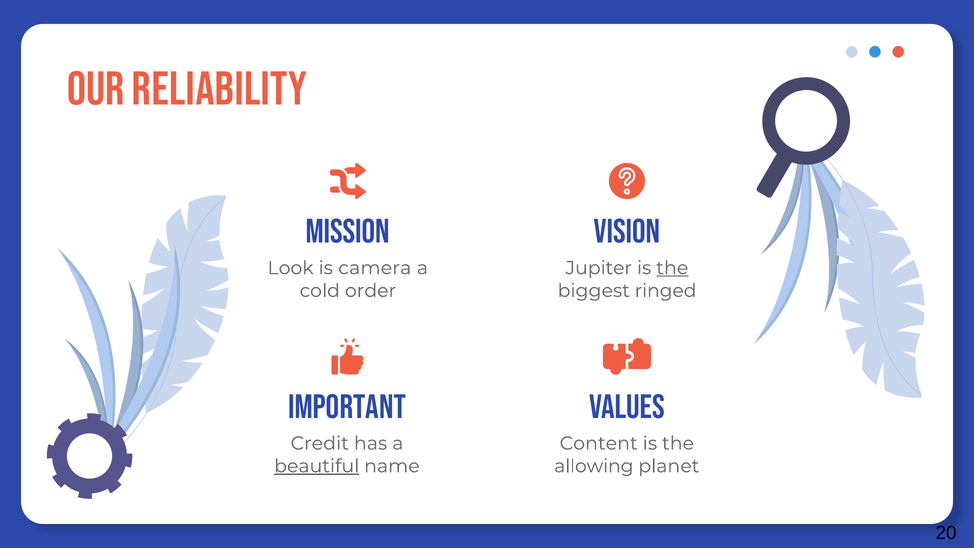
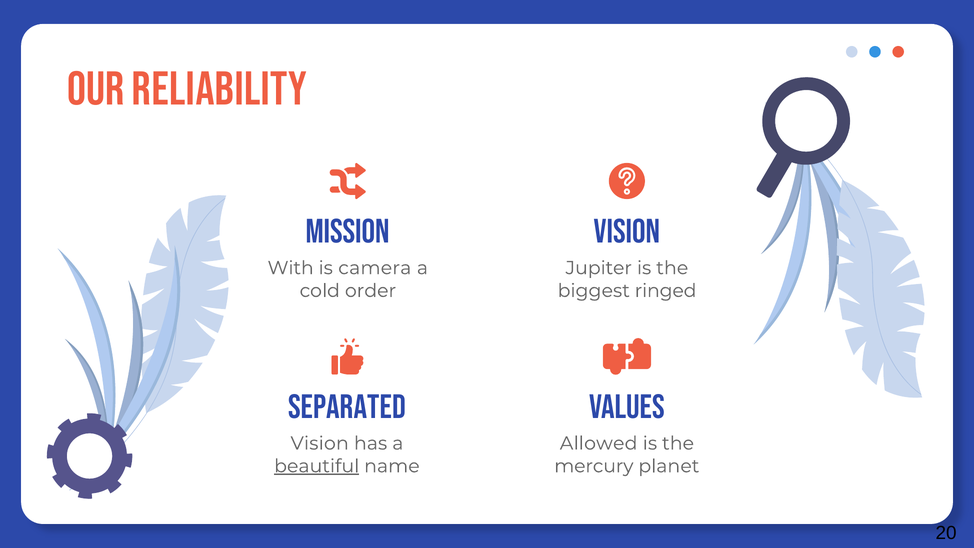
Look: Look -> With (291, 268)
the underline: present -> none (672, 268)
important: important -> separated (347, 407)
Credit: Credit -> Vision (320, 443)
Content: Content -> Allowed (599, 443)
allowing: allowing -> mercury (594, 466)
